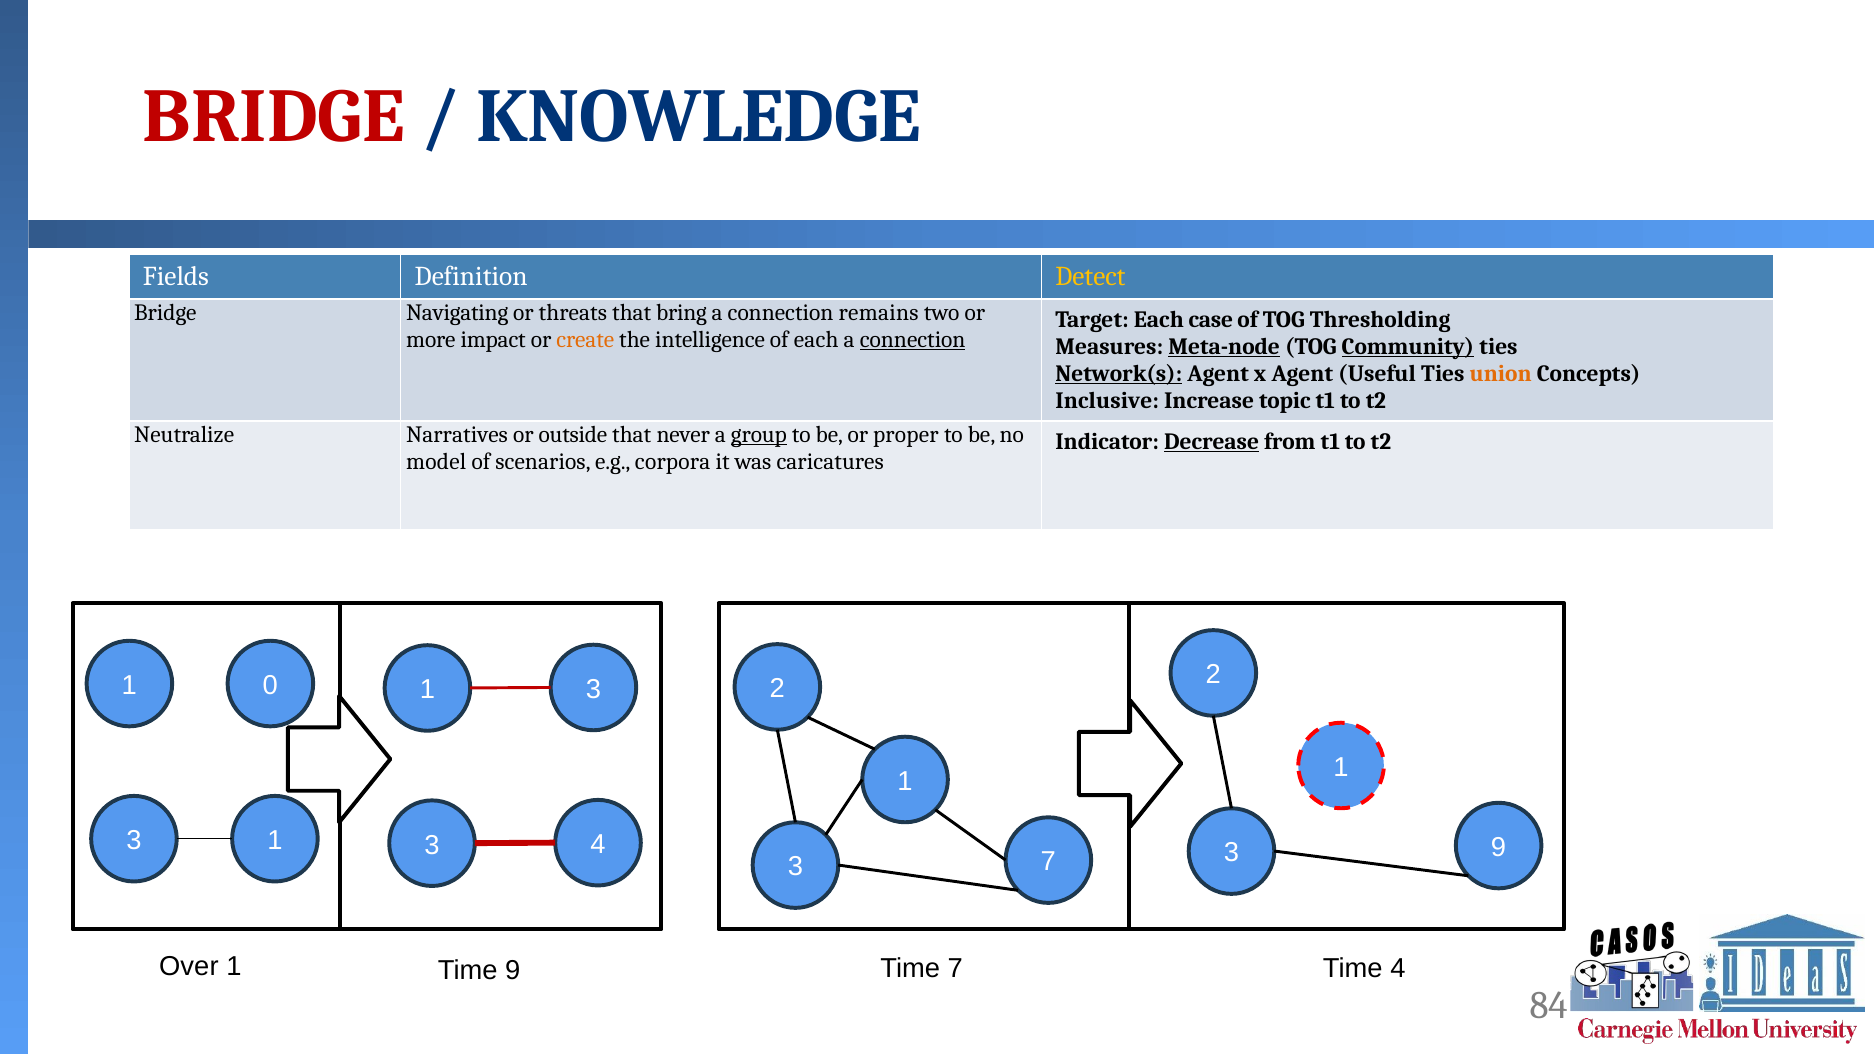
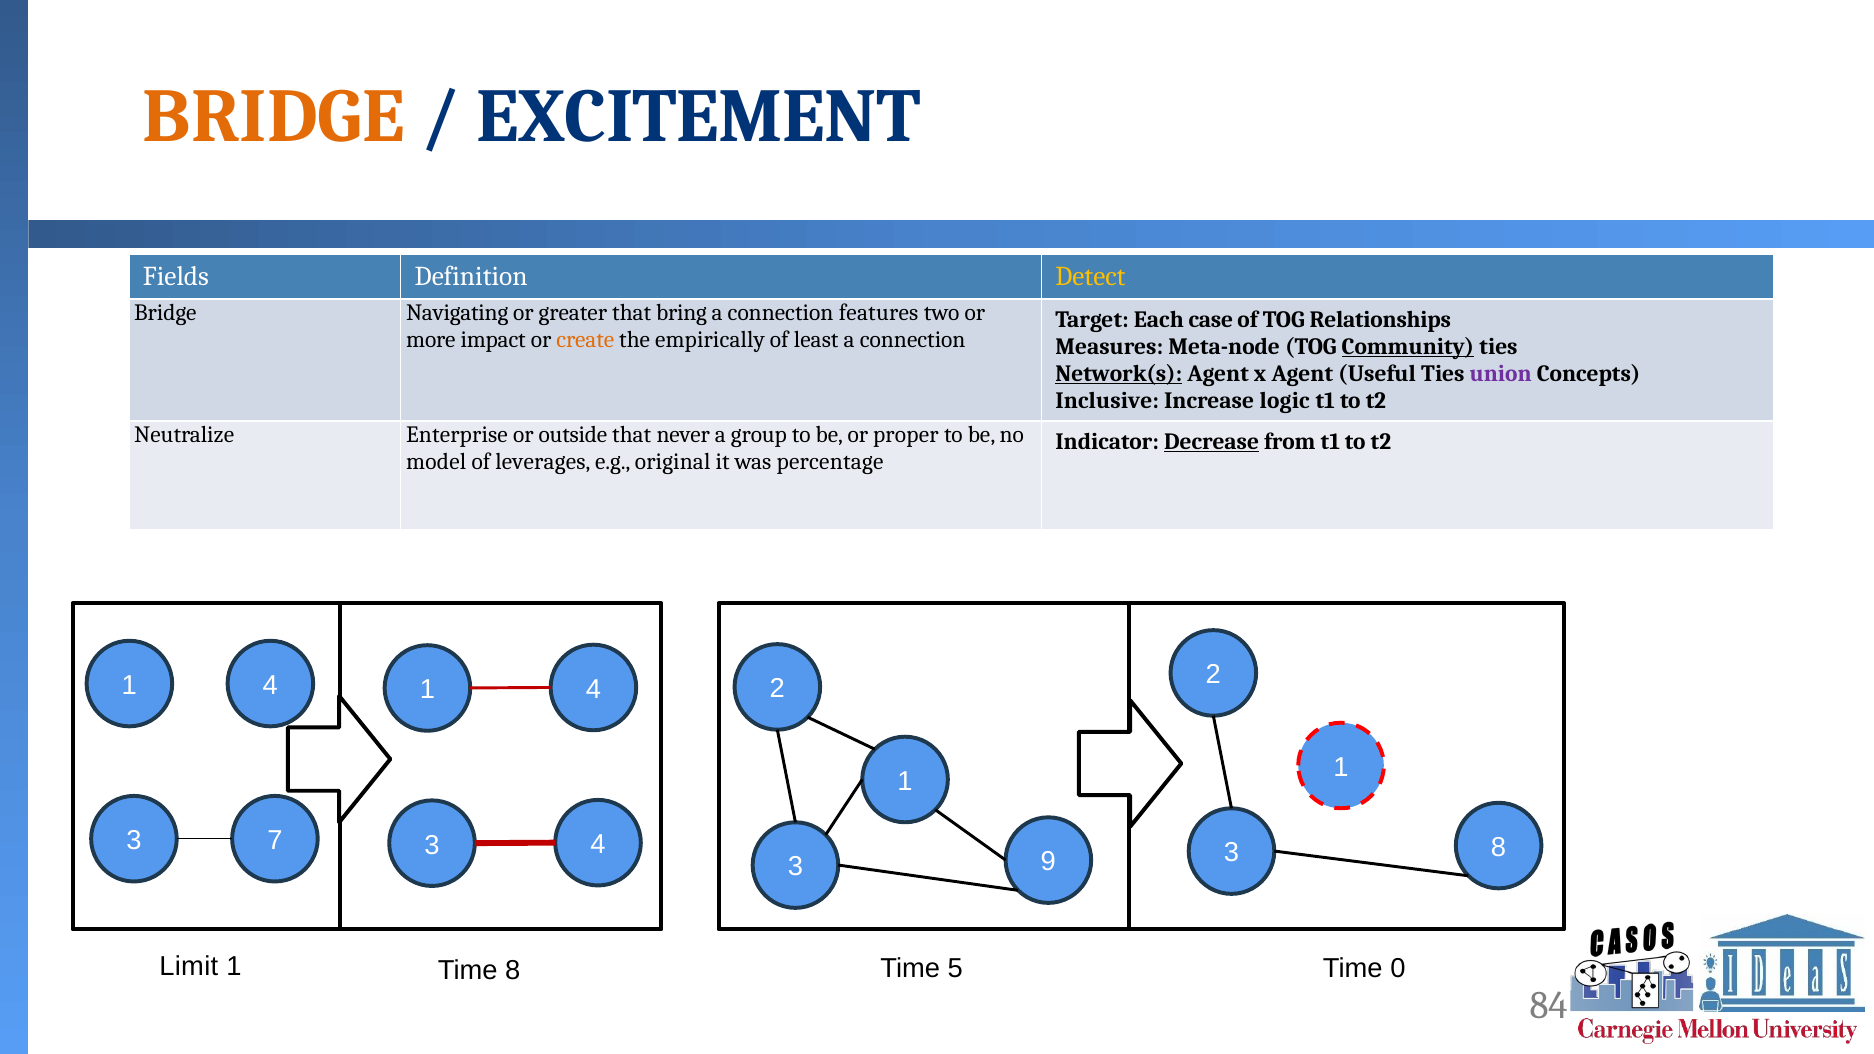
BRIDGE colour: red -> orange (274, 117)
KNOWLEDGE: KNOWLEDGE -> EXCITEMENT (699, 117)
threats: threats -> greater (573, 313)
remains: remains -> features (879, 313)
Thresholding: Thresholding -> Relationships (1380, 320)
intelligence: intelligence -> empirically (710, 340)
of each: each -> least (816, 340)
connection underline: present -> none (913, 340)
Meta-node underline: present -> none (1224, 347)
union colour: orange -> purple (1501, 374)
topic: topic -> logic (1285, 401)
Narratives: Narratives -> Enterprise (457, 435)
group underline: present -> none (759, 435)
scenarios: scenarios -> leverages (543, 462)
corpora: corpora -> original (673, 462)
caricatures: caricatures -> percentage (830, 462)
0: 0 -> 4 (270, 685)
3: 3 -> 4 (593, 689)
3 1: 1 -> 7 (275, 841)
3 9: 9 -> 8 (1499, 847)
3 7: 7 -> 9 (1048, 862)
Over: Over -> Limit (189, 967)
Time 9: 9 -> 8 (513, 970)
Time 7: 7 -> 5 (955, 968)
Time 4: 4 -> 0 (1398, 969)
